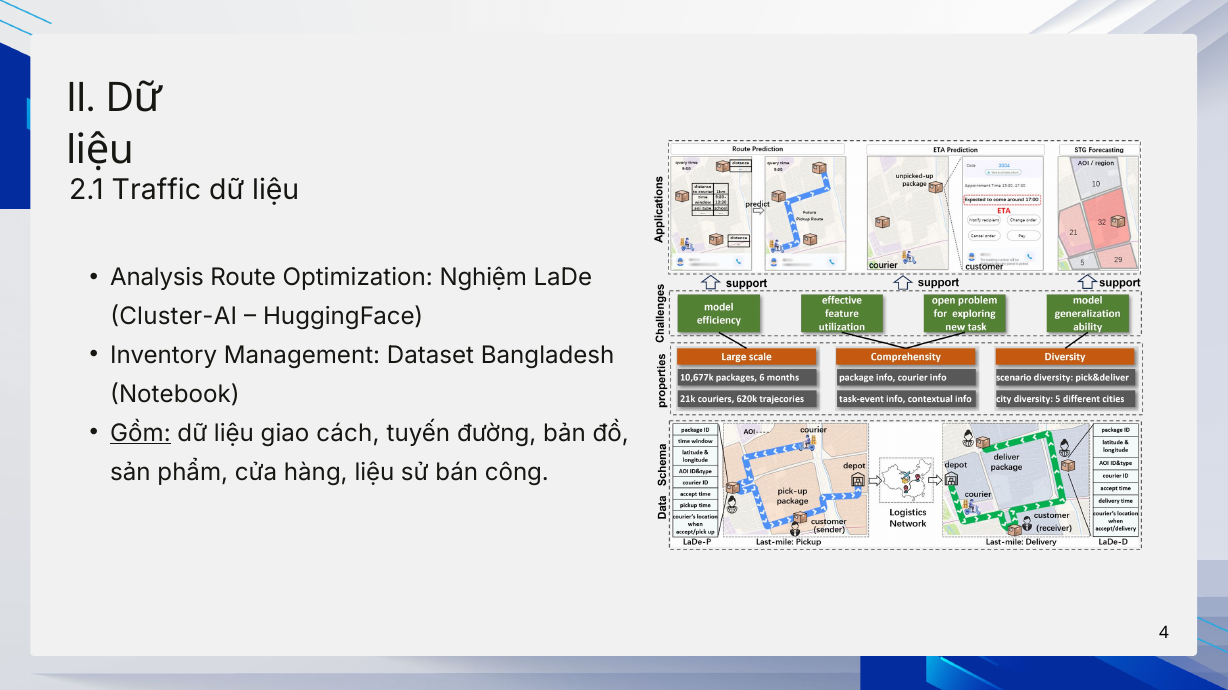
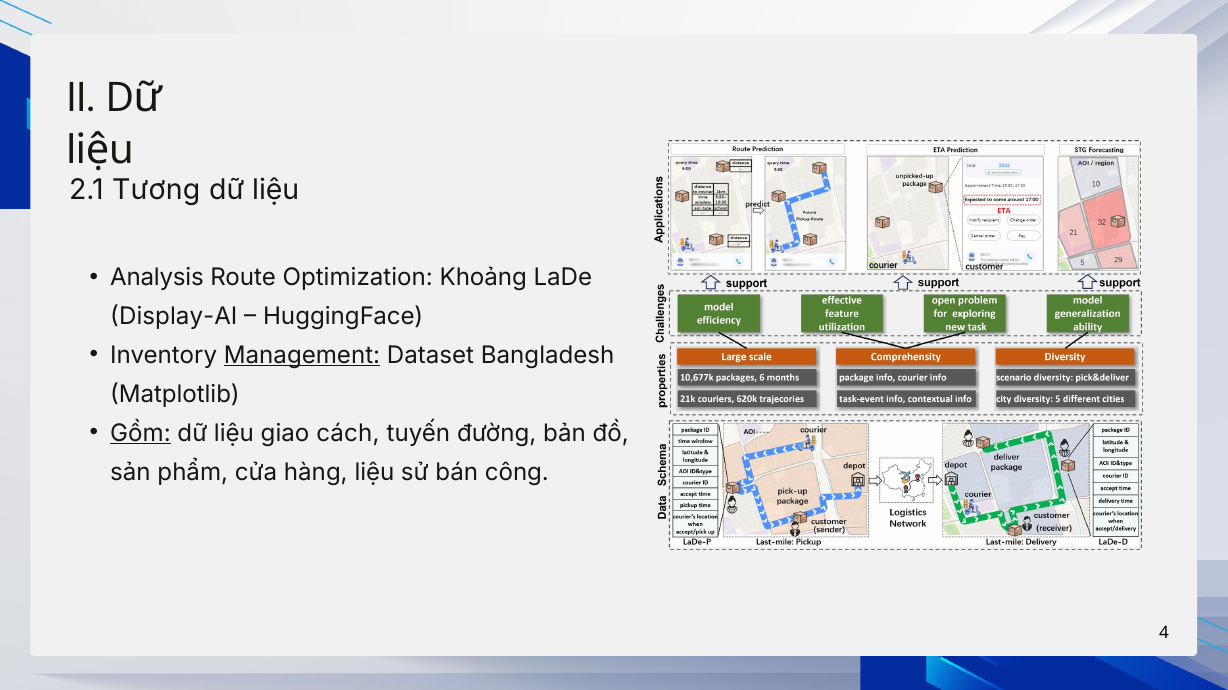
Traffic: Traffic -> Tương (156, 191)
Nghiệm: Nghiệm -> Khoảng (483, 278)
Cluster-AI: Cluster-AI -> Display-AI (174, 317)
Management underline: none -> present (302, 356)
Notebook: Notebook -> Matplotlib (175, 395)
